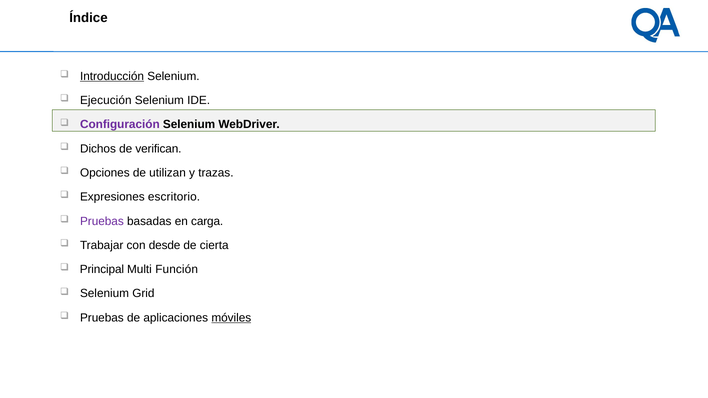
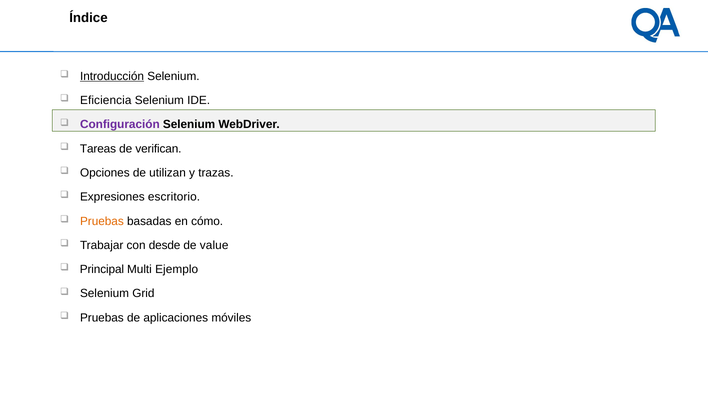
Ejecución: Ejecución -> Eficiencia (106, 100)
Dichos: Dichos -> Tareas (98, 149)
Pruebas colour: purple -> orange (102, 221)
carga: carga -> cómo (207, 221)
cierta: cierta -> value (214, 245)
Función: Función -> Ejemplo (177, 270)
móviles underline: present -> none (231, 318)
